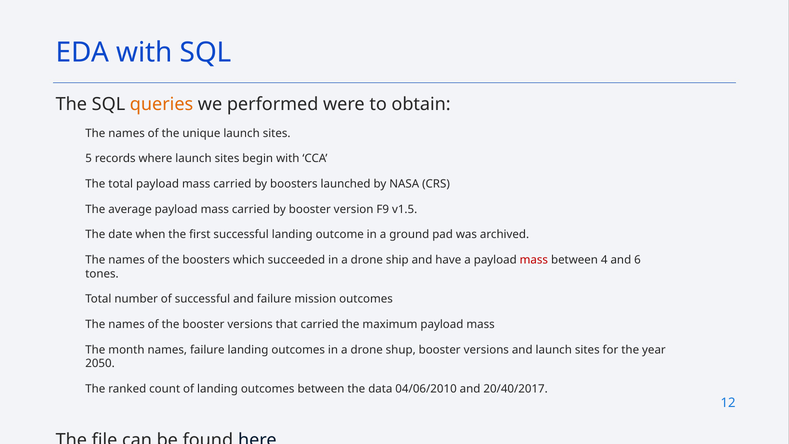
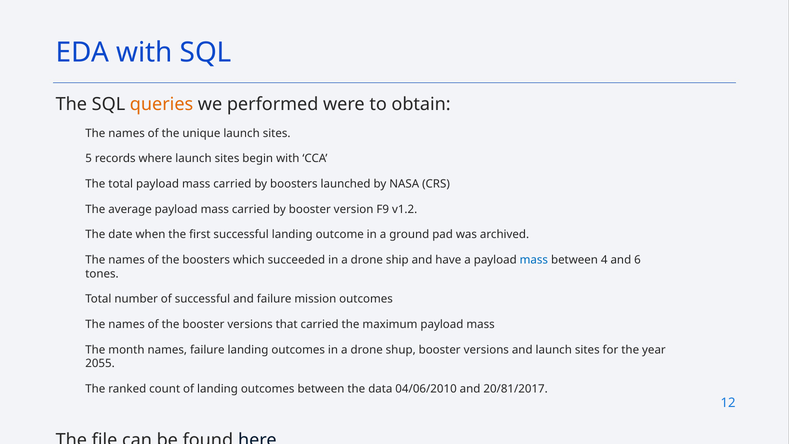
v1.5: v1.5 -> v1.2 (405, 209)
mass colour: red -> blue (534, 260)
2050: 2050 -> 2055 (100, 363)
20/40/2017: 20/40/2017 -> 20/81/2017 (516, 389)
